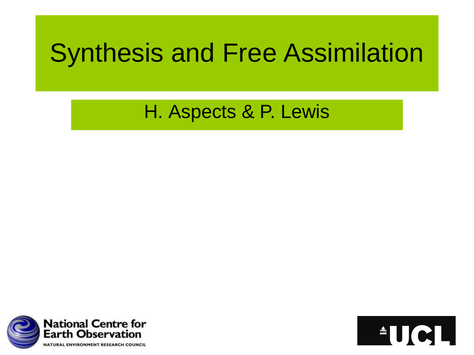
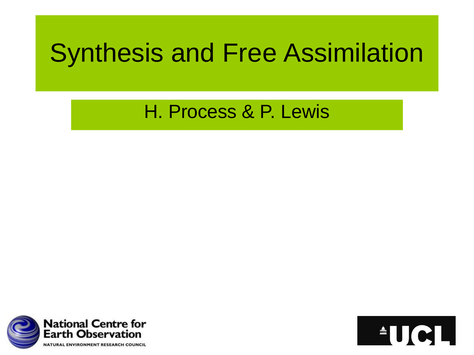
Aspects: Aspects -> Process (203, 112)
